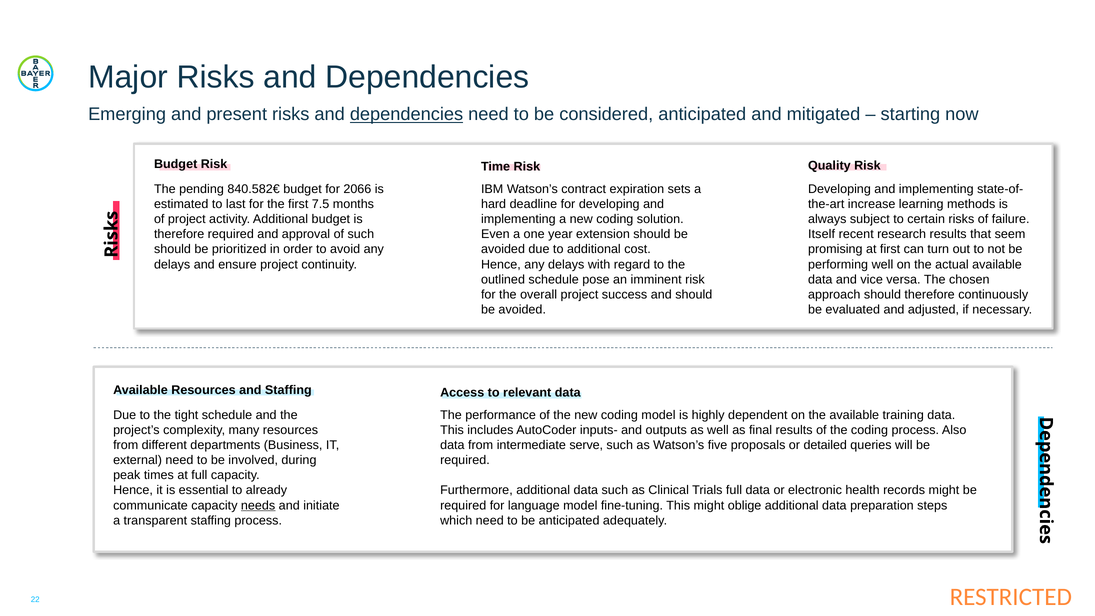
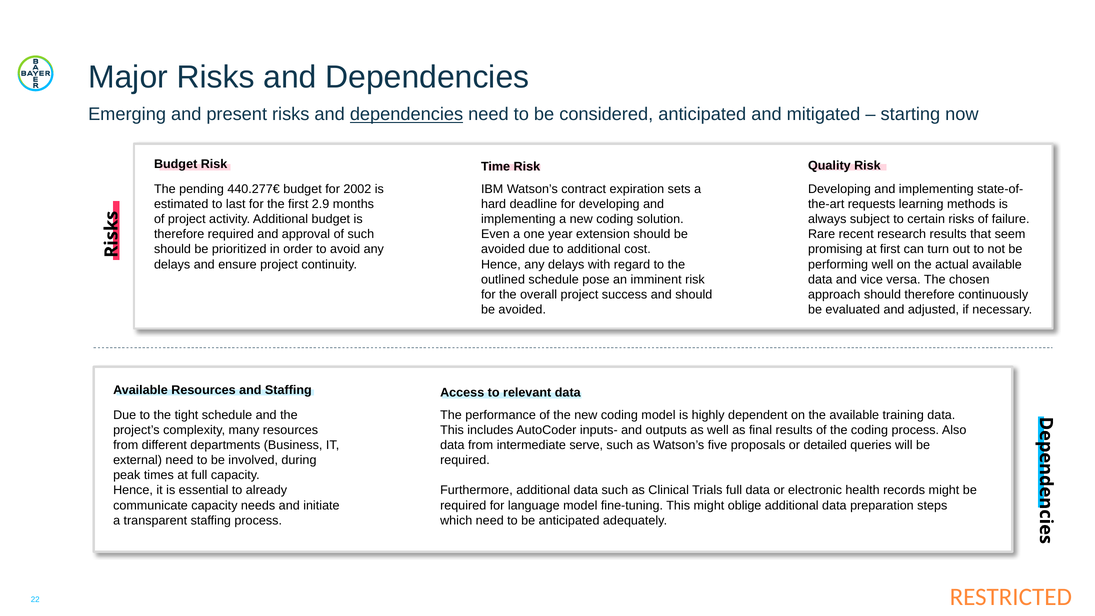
840.582€: 840.582€ -> 440.277€ (254, 189)
2066: 2066 -> 2002 (357, 189)
7.5: 7.5 -> 2.9 (321, 204)
increase: increase -> requests (872, 204)
Itself: Itself -> Rare (822, 234)
needs underline: present -> none (258, 505)
